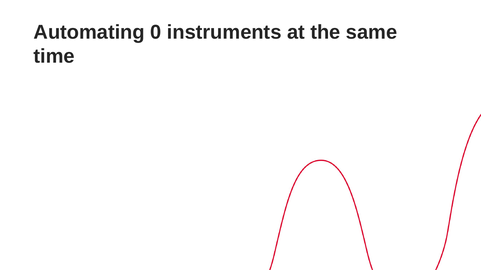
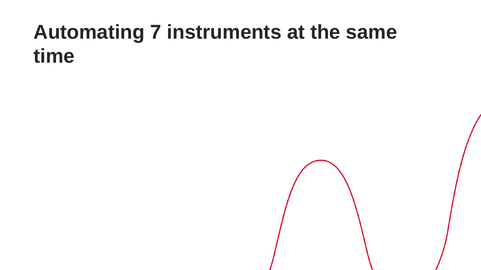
0: 0 -> 7 (156, 32)
